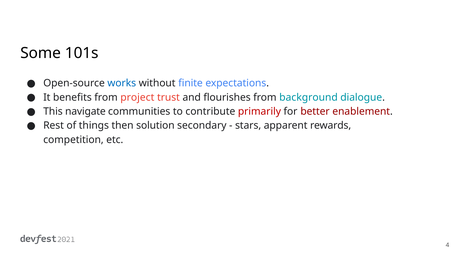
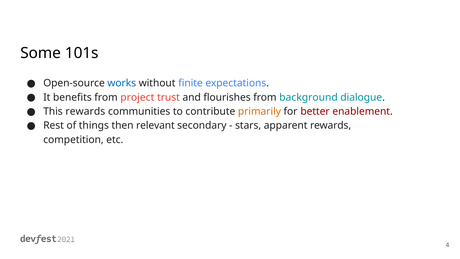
This navigate: navigate -> rewards (85, 111)
primarily colour: red -> orange (259, 111)
solution: solution -> relevant (155, 125)
